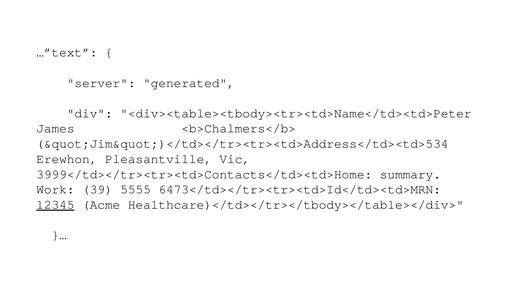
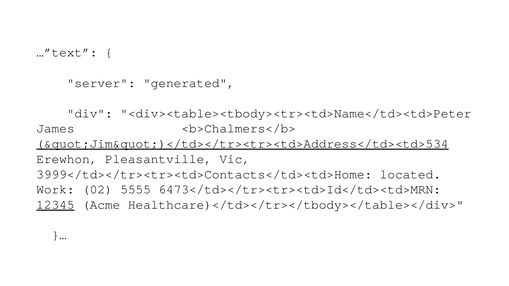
&quot;Jim&quot;)</td></tr><tr><td>Address</td><td>534 underline: none -> present (242, 144)
summary: summary -> located (410, 174)
39: 39 -> 02 (97, 190)
